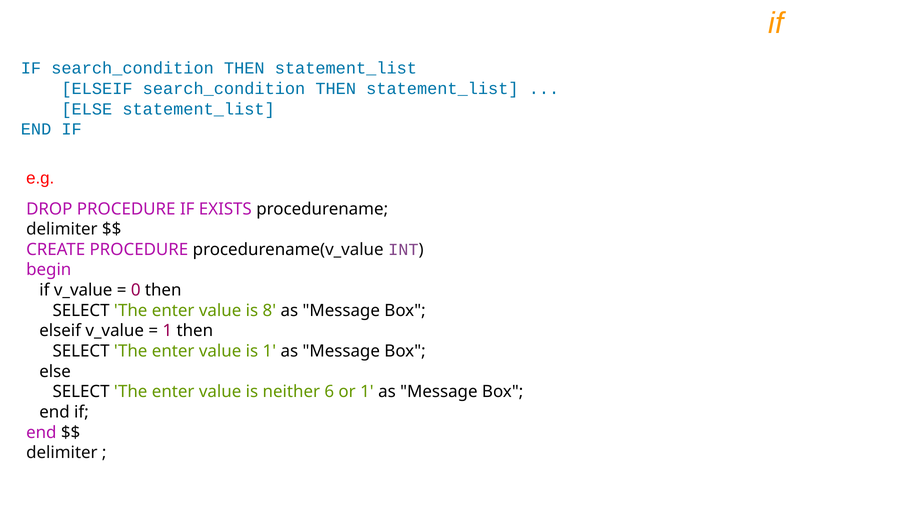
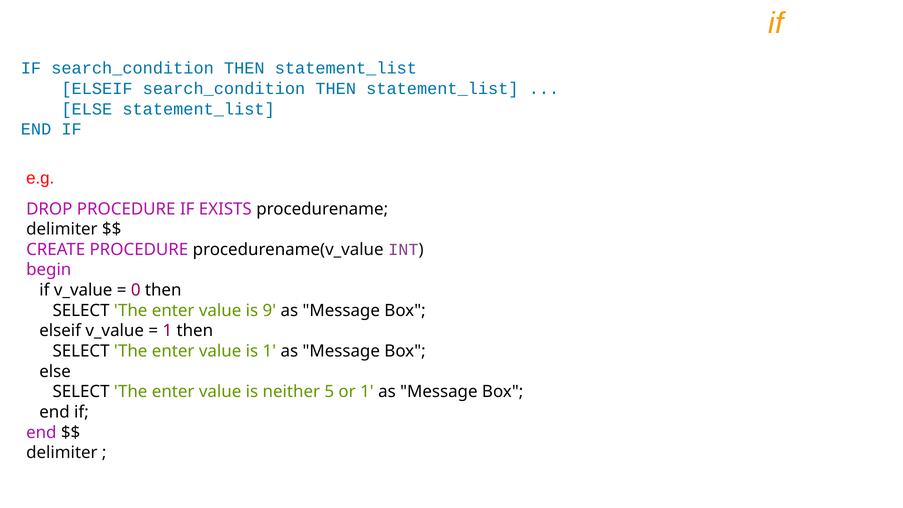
8: 8 -> 9 (269, 311)
6: 6 -> 5 (329, 392)
